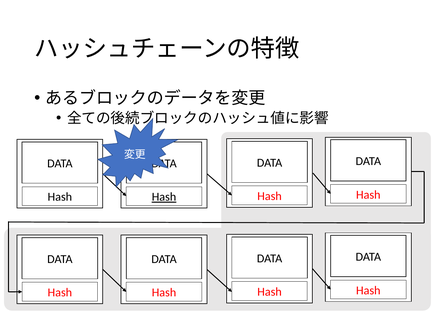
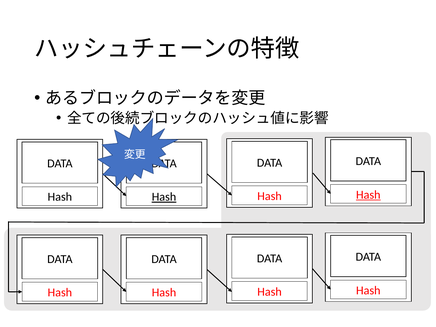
Hash underline: none -> present (368, 195)
